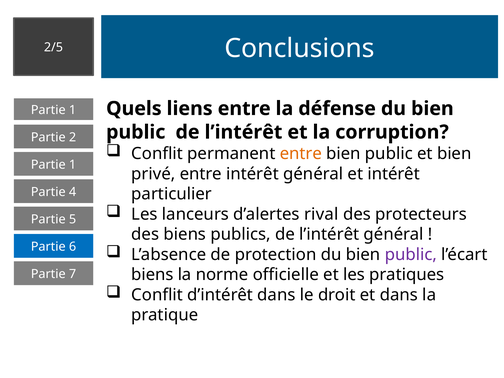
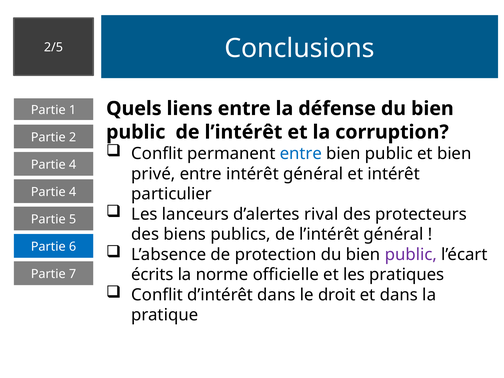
entre colour: orange -> blue (301, 154)
1: 1 -> 4 (73, 165)
biens: biens -> écrits (152, 275)
